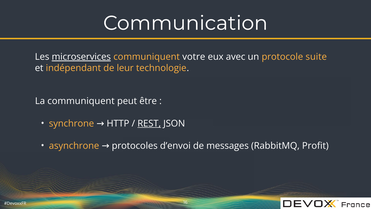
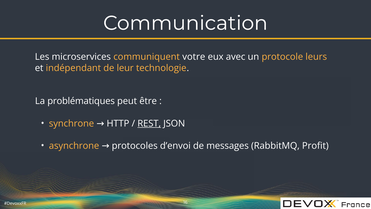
microservices underline: present -> none (81, 57)
suite: suite -> leurs (316, 57)
La communiquent: communiquent -> problématiques (81, 101)
